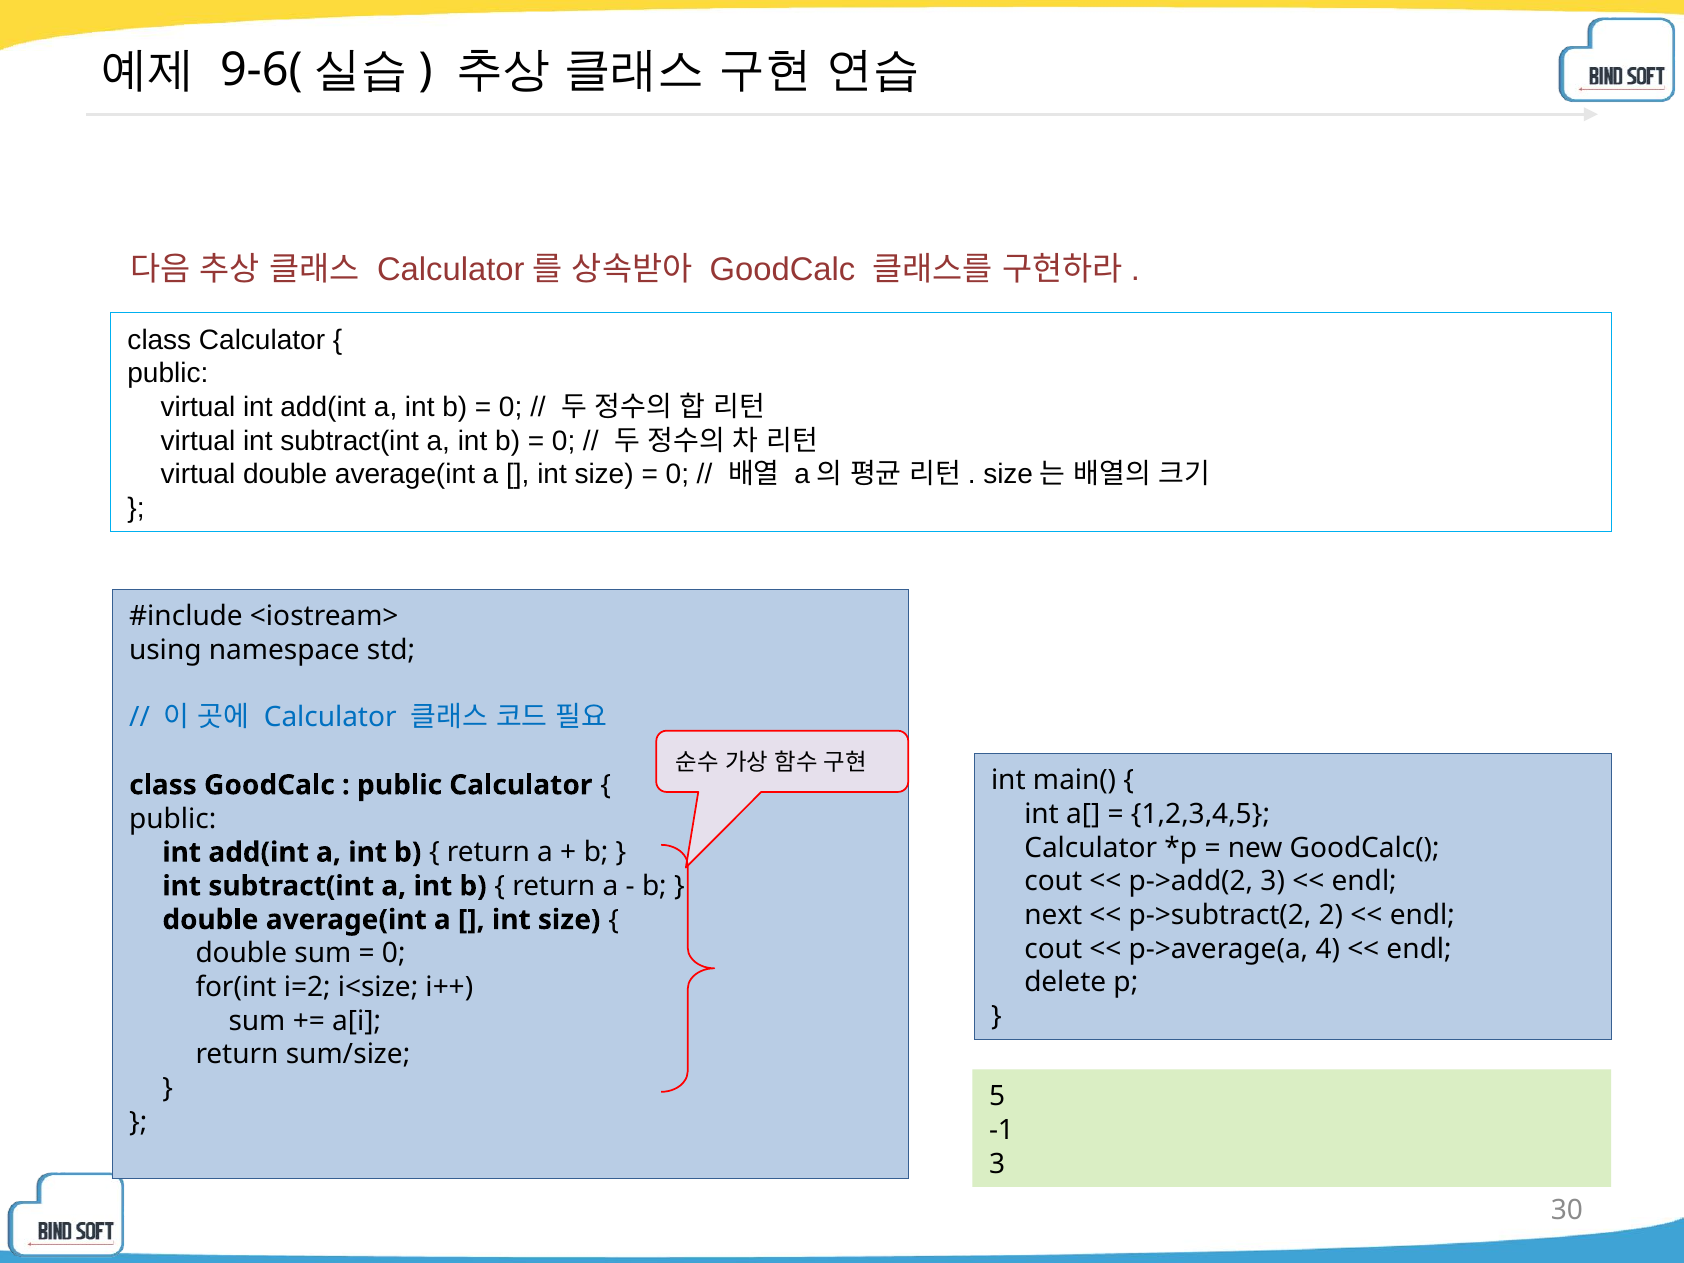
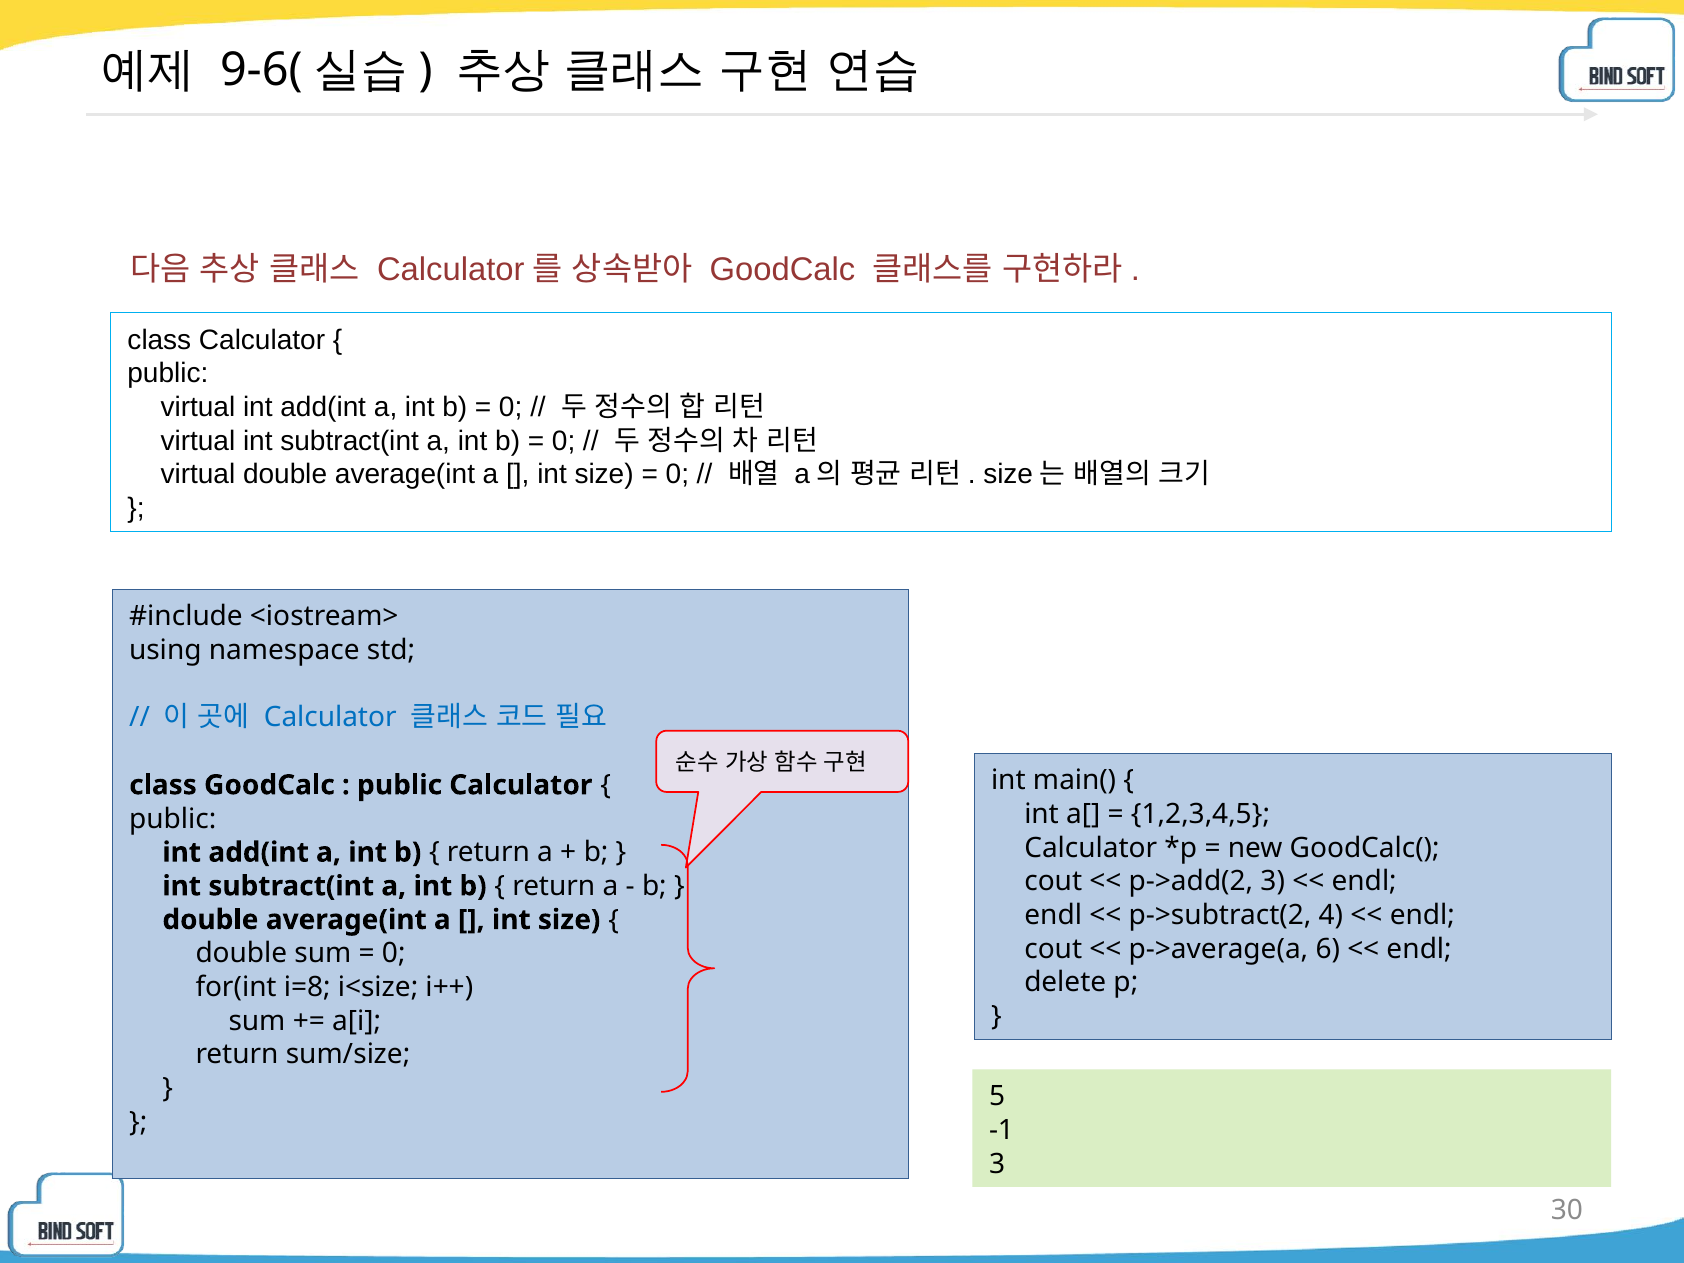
next: next -> endl (1053, 915)
2: 2 -> 4 (1331, 915)
4: 4 -> 6 (1328, 949)
i=2: i=2 -> i=8 (307, 987)
